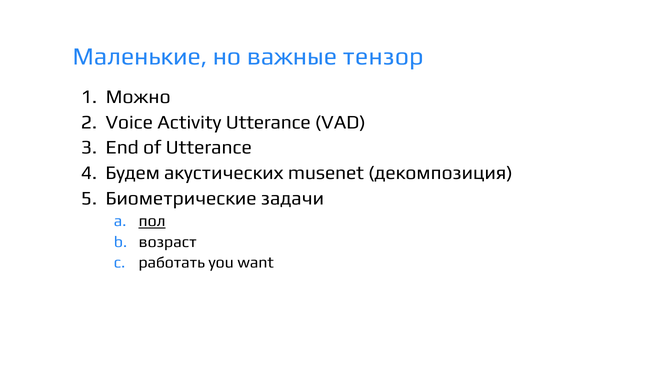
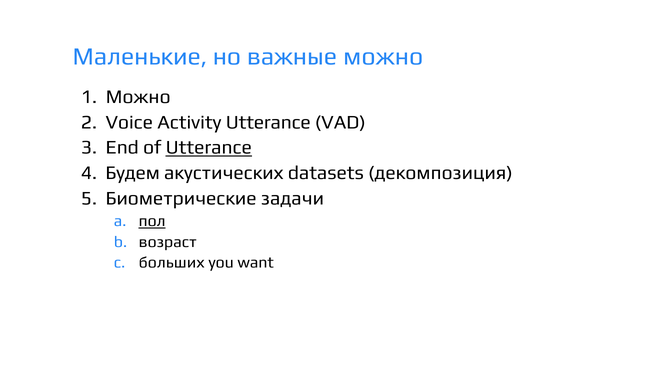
важные тензор: тензор -> можно (383, 57)
Utterance underline: none -> present (209, 148)
musenet: musenet -> datasets (326, 173)
работать: работать -> больших (172, 263)
